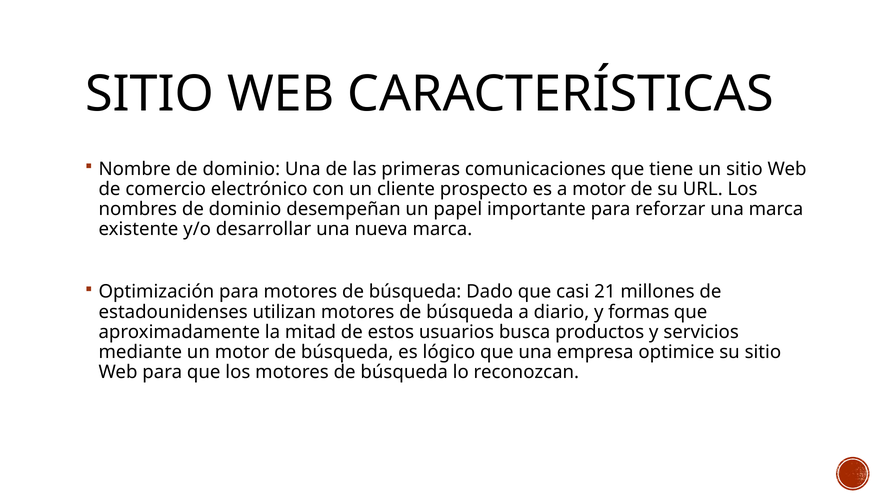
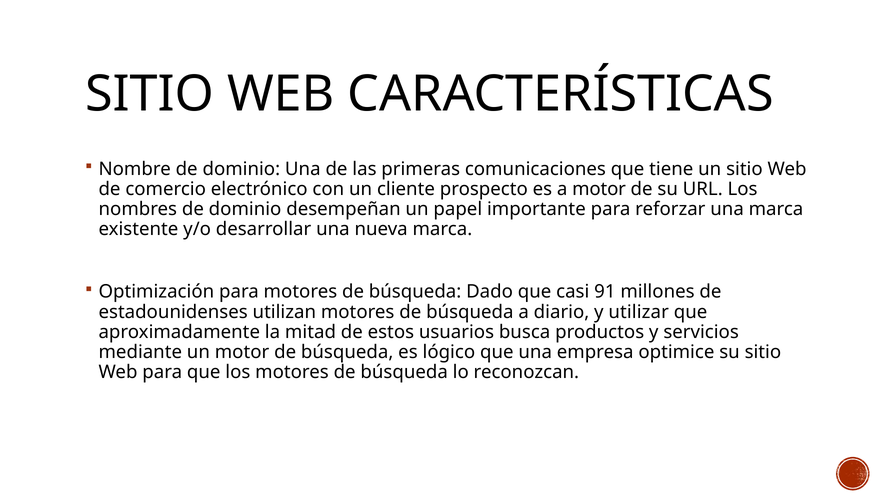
21: 21 -> 91 (605, 292)
formas: formas -> utilizar (639, 312)
